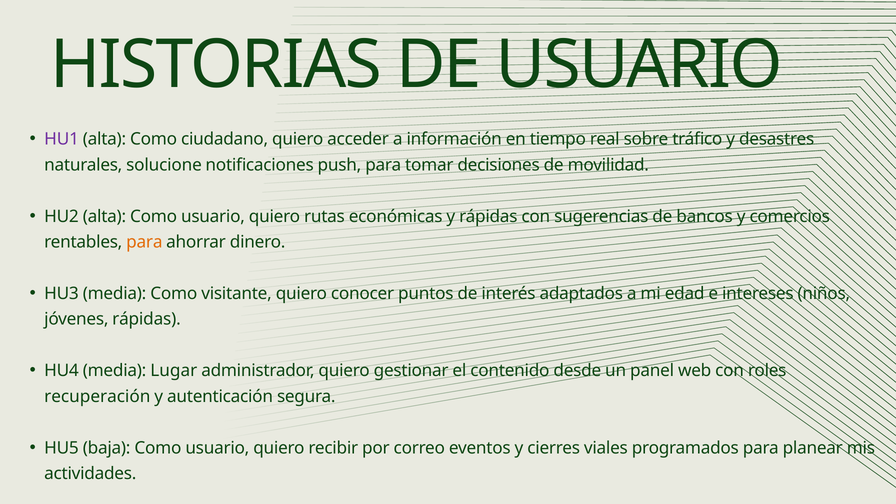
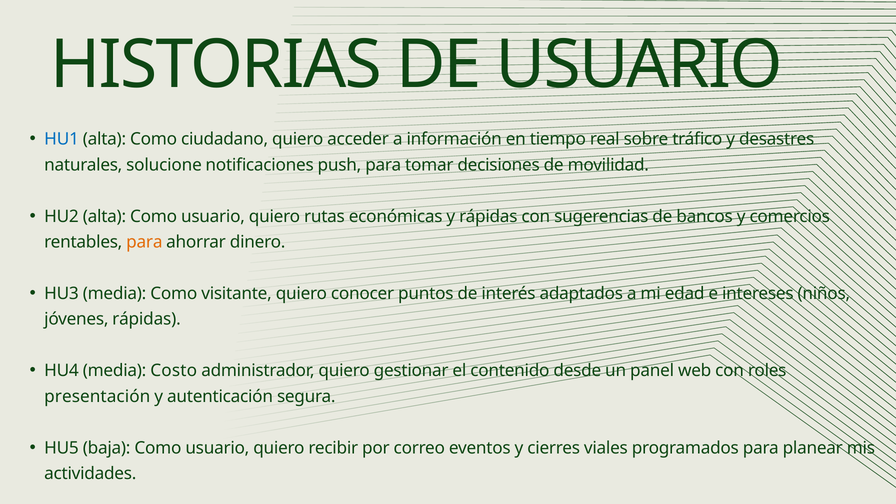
HU1 colour: purple -> blue (62, 139)
Lugar: Lugar -> Costo (174, 371)
recuperación: recuperación -> presentación (97, 396)
